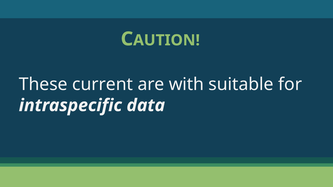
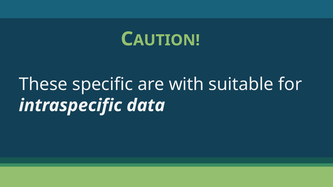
current: current -> specific (103, 84)
